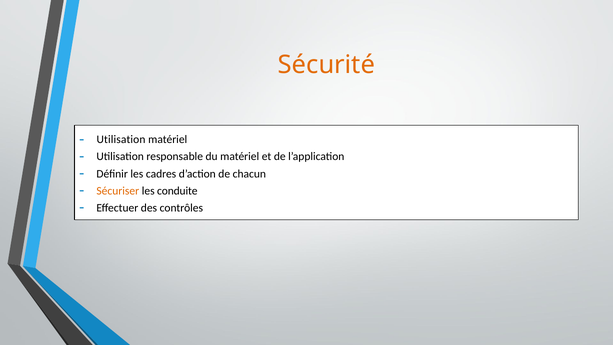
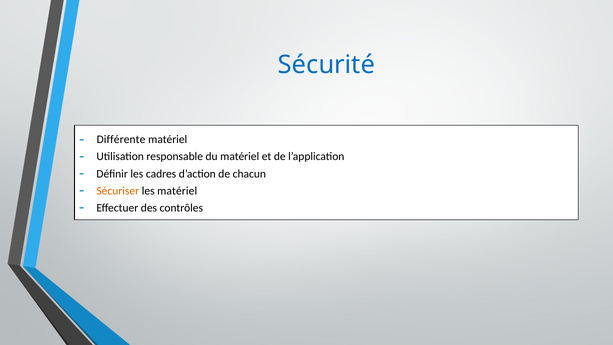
Sécurité colour: orange -> blue (326, 65)
Utilisation: Utilisation -> Différente (121, 140)
les conduite: conduite -> matériel (177, 191)
